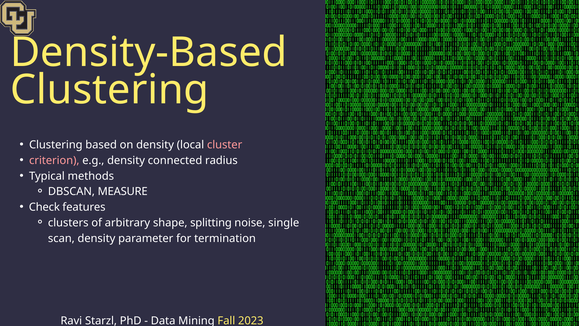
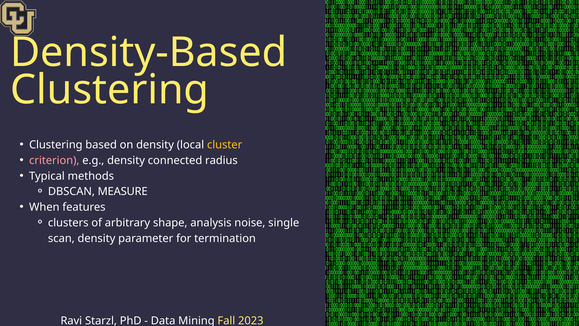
cluster colour: pink -> yellow (225, 145)
Check: Check -> When (44, 207)
splitting: splitting -> analysis (211, 223)
